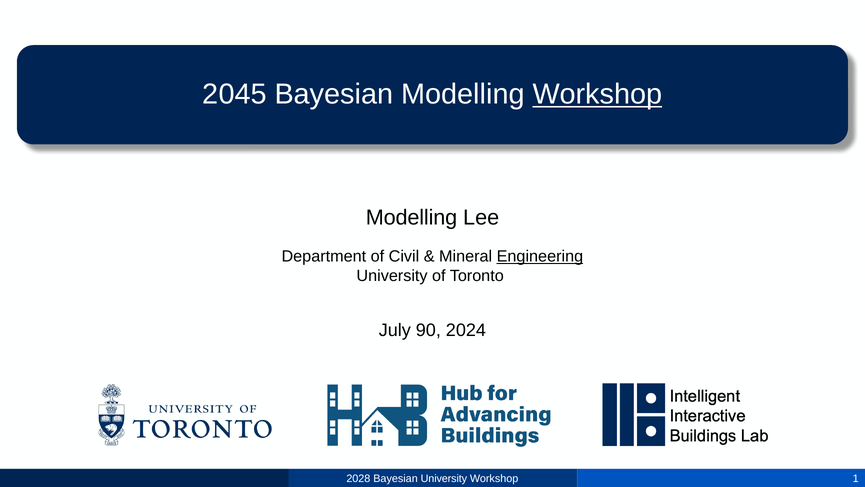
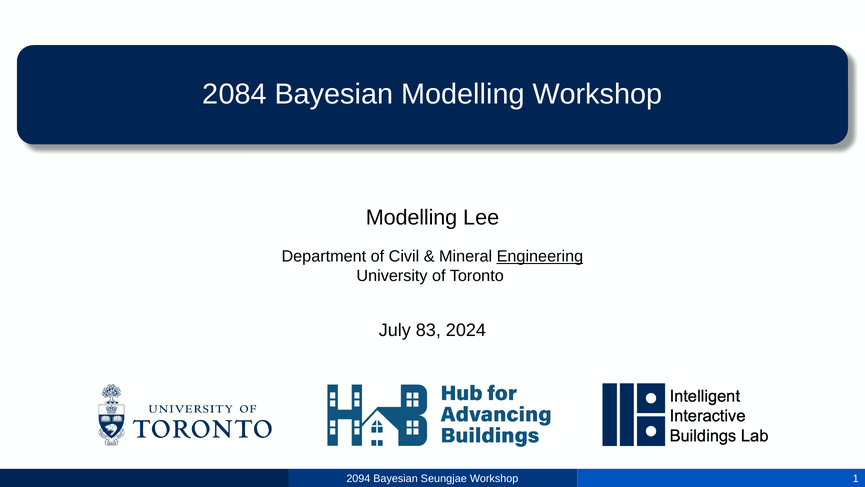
2045: 2045 -> 2084 (235, 94)
Workshop underline: present -> none (597, 94)
90: 90 -> 83 (428, 330)
2028: 2028 -> 2094 (358, 478)
Bayesian University: University -> Seungjae (444, 478)
